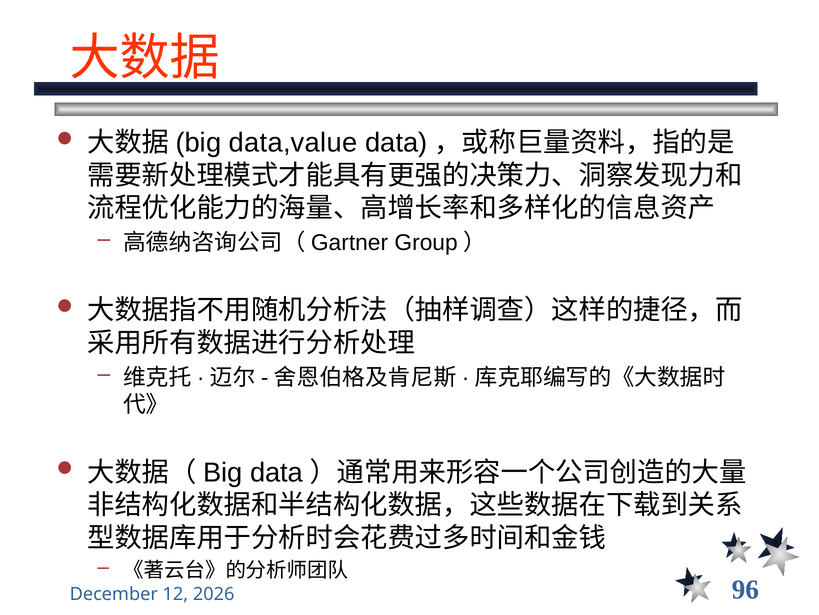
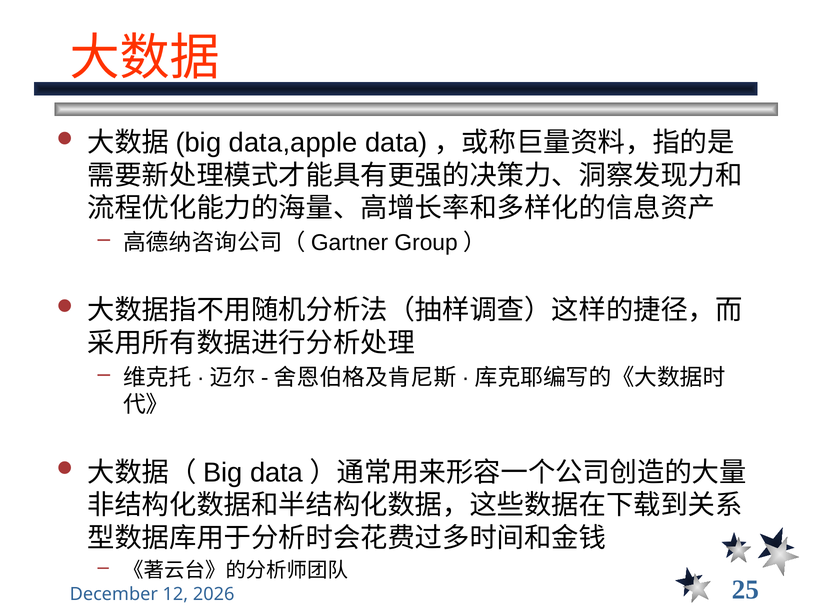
data,value: data,value -> data,apple (293, 143)
96: 96 -> 25 (745, 589)
